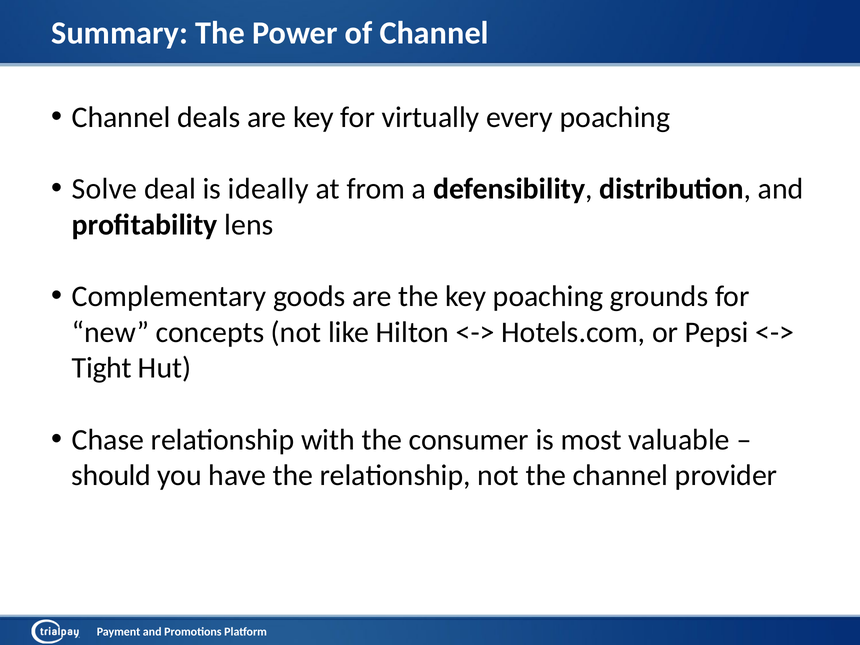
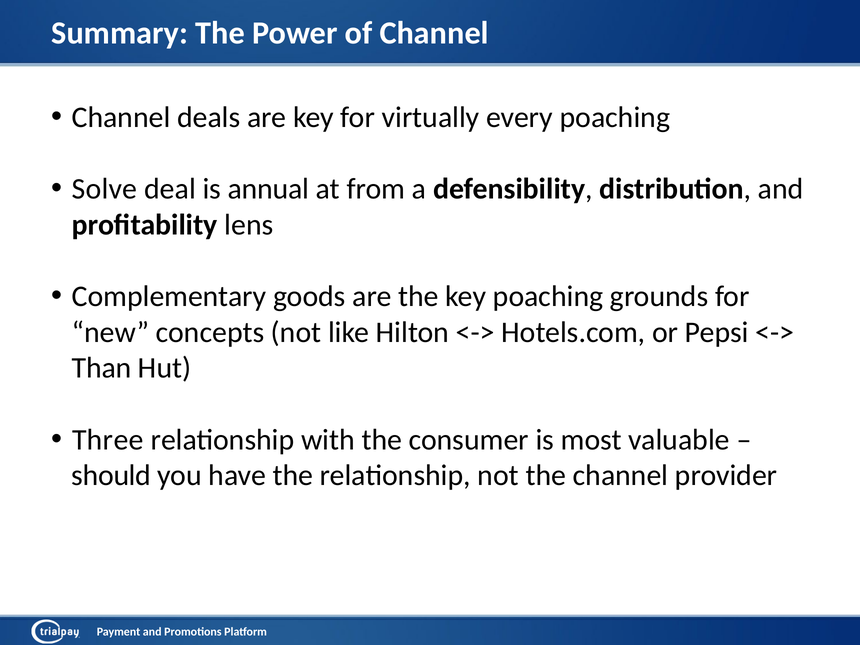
ideally: ideally -> annual (269, 189)
Tight: Tight -> Than (102, 368)
Chase: Chase -> Three (108, 440)
